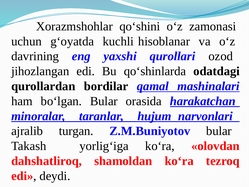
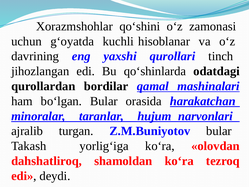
ozod: ozod -> tinch (221, 56)
